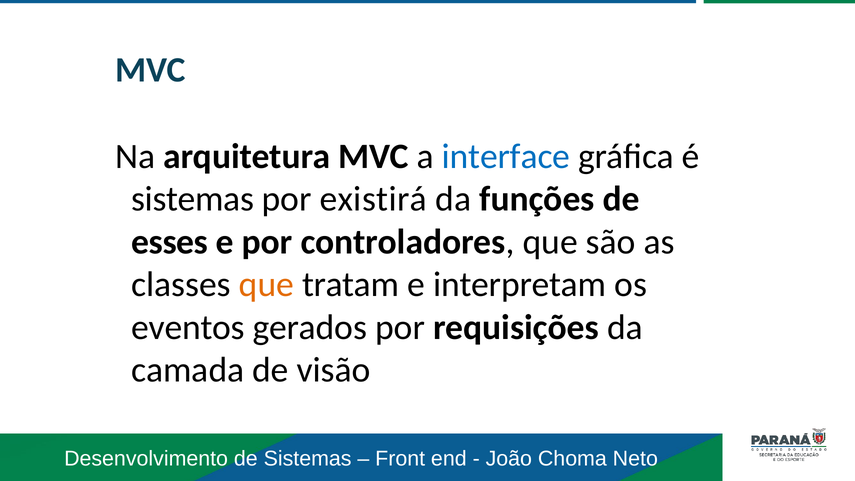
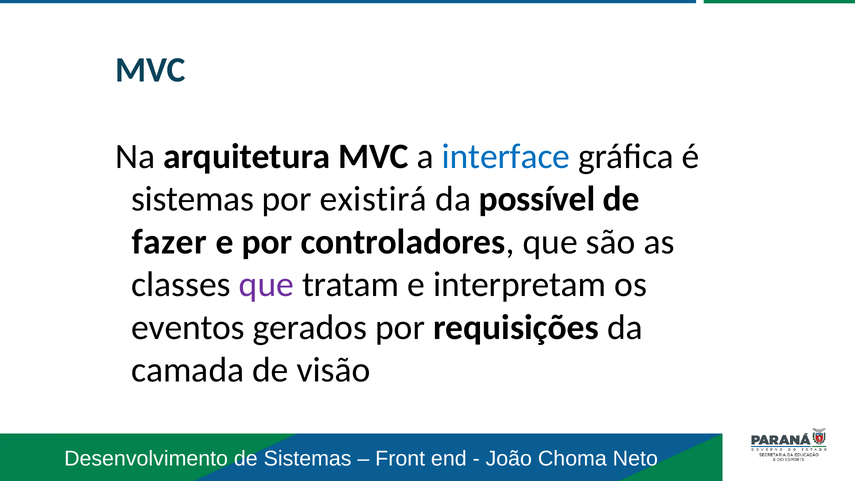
funções: funções -> possível (537, 199)
esses: esses -> fazer (169, 242)
que colour: orange -> purple (266, 285)
